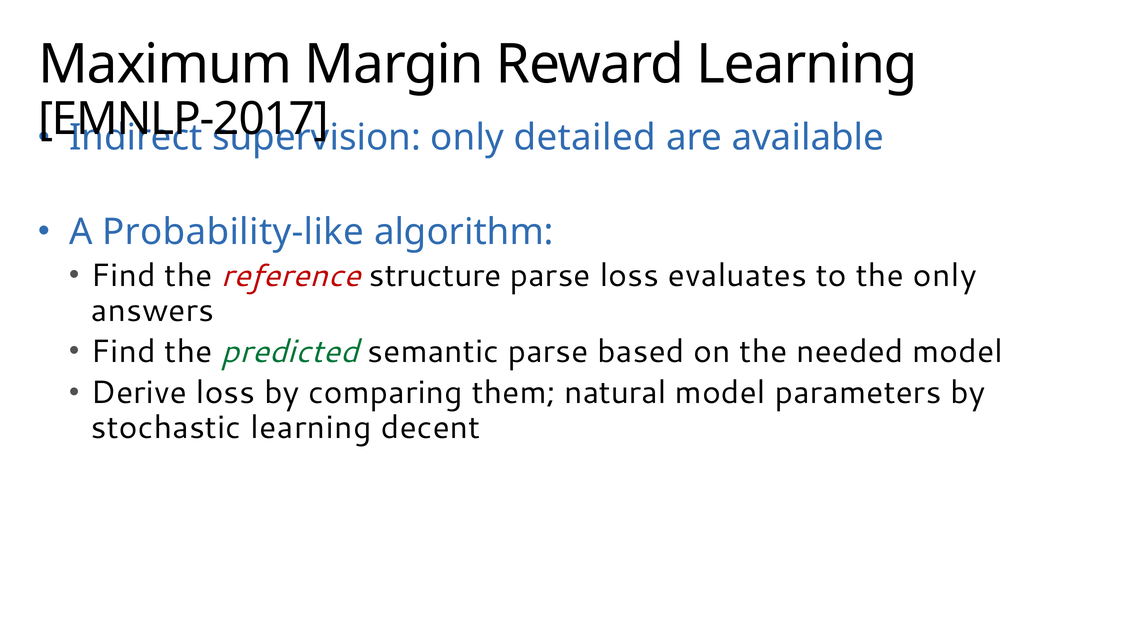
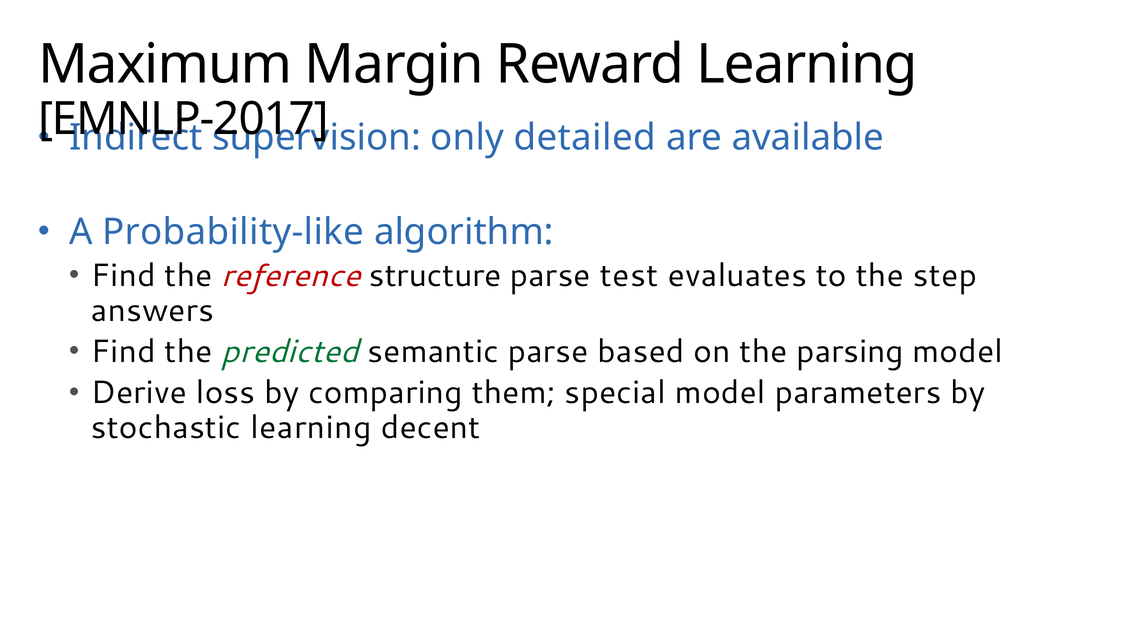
parse loss: loss -> test (629, 276)
the only: only -> step (945, 276)
needed: needed -> parsing (850, 351)
natural: natural -> special (615, 393)
